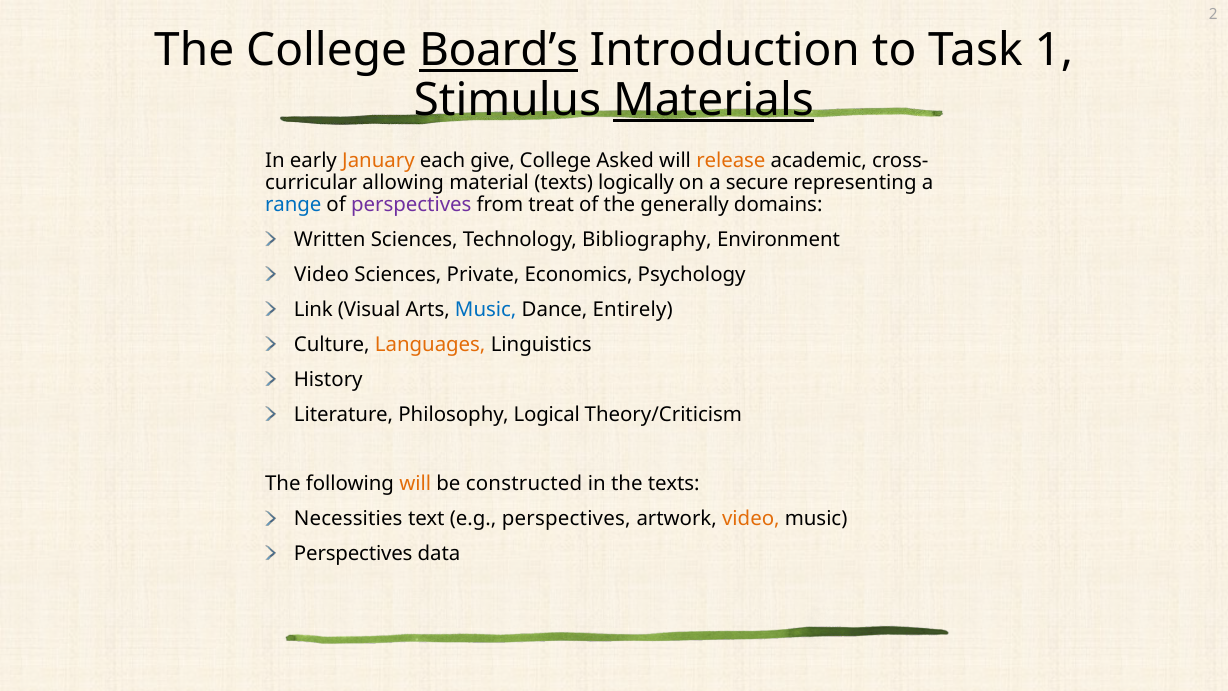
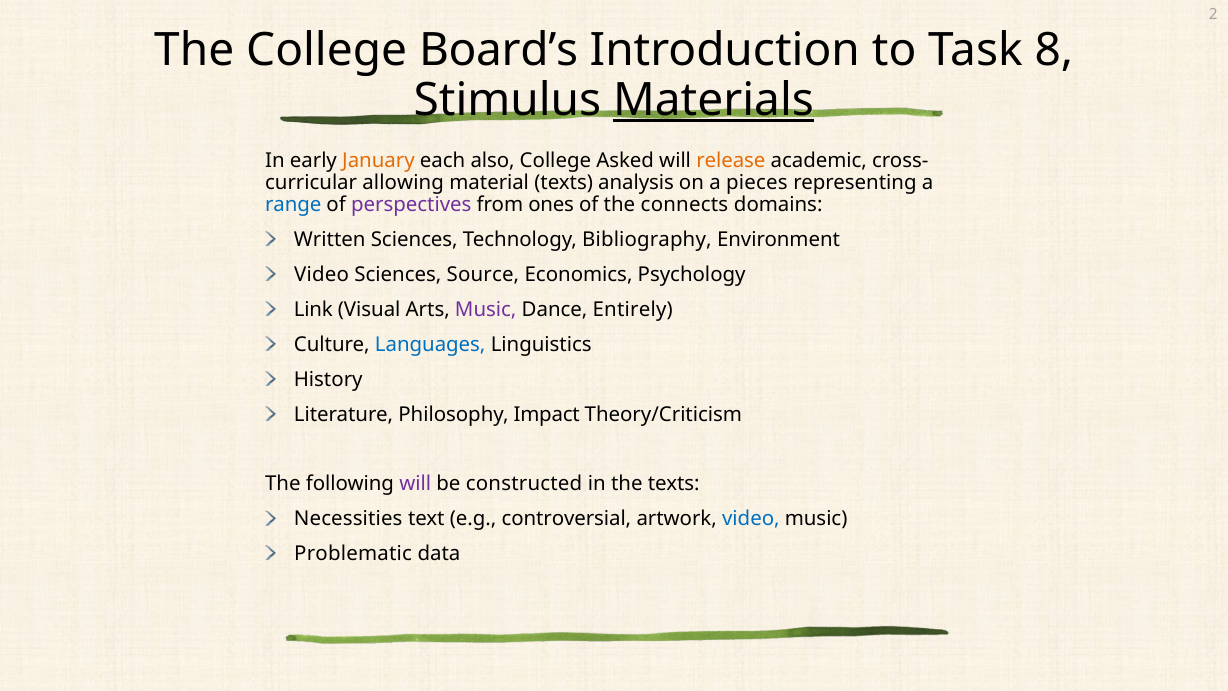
Board’s underline: present -> none (499, 51)
1: 1 -> 8 (1054, 51)
give: give -> also (493, 161)
logically: logically -> analysis (636, 183)
secure: secure -> pieces (757, 183)
treat: treat -> ones (551, 205)
generally: generally -> connects (684, 205)
Private: Private -> Source (483, 275)
Music colour: blue -> purple (486, 310)
Languages colour: orange -> blue (430, 344)
Logical: Logical -> Impact (547, 414)
will colour: orange -> purple (415, 484)
e.g perspectives: perspectives -> controversial (566, 519)
video colour: orange -> blue (751, 519)
Perspectives: Perspectives -> Problematic (353, 554)
